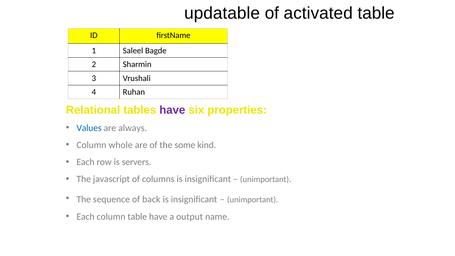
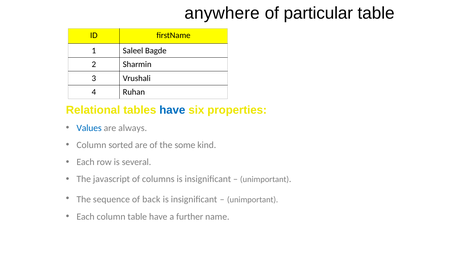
updatable: updatable -> anywhere (222, 13)
activated: activated -> particular (318, 13)
have colour: purple -> blue (172, 110)
whole: whole -> sorted (121, 145)
servers: servers -> several (136, 162)
output: output -> further (190, 217)
